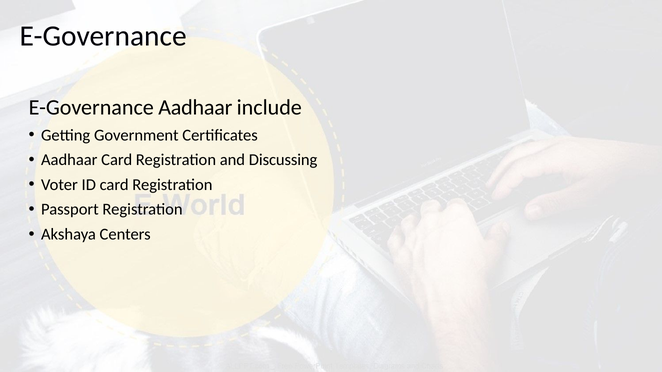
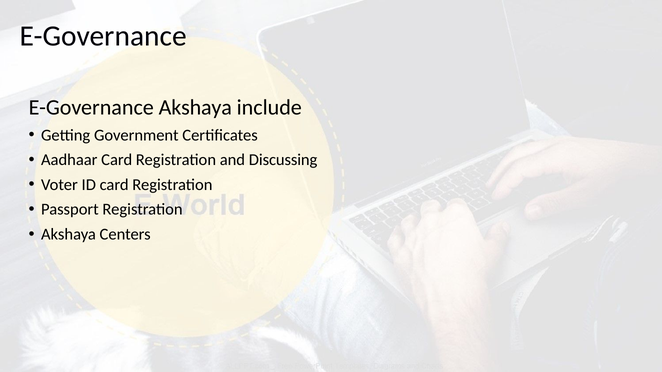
E-Governance Aadhaar: Aadhaar -> Akshaya (195, 107)
